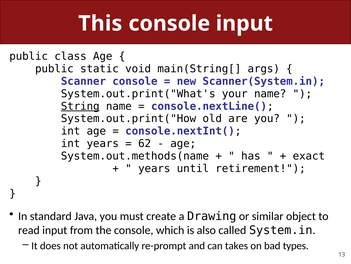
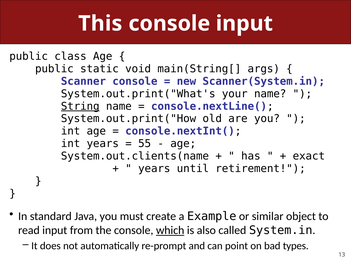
62: 62 -> 55 (145, 143)
System.out.methods(name: System.out.methods(name -> System.out.clients(name (135, 156)
Drawing: Drawing -> Example (212, 216)
which underline: none -> present (170, 230)
takes: takes -> point (236, 245)
